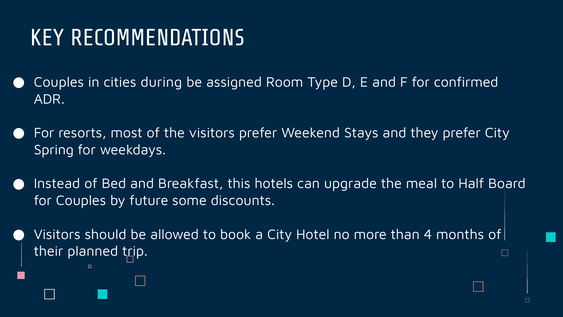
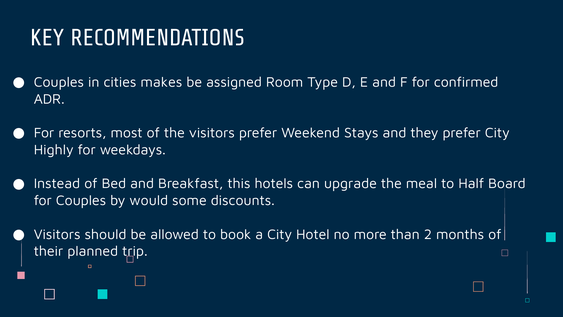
during: during -> makes (161, 82)
Spring: Spring -> Highly (54, 150)
future: future -> would (149, 200)
4: 4 -> 2 (428, 234)
